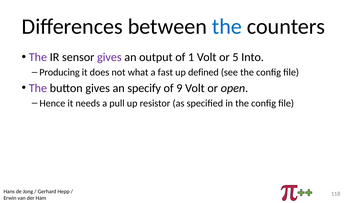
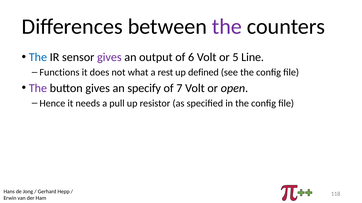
the colour: blue -> purple (227, 27)
The colour: purple -> blue (38, 57)
1: 1 -> 6 (191, 57)
Into: Into -> Line (253, 57)
Producing: Producing -> Functions (59, 73)
fast: fast -> rest (165, 73)
9: 9 -> 7 (179, 88)
